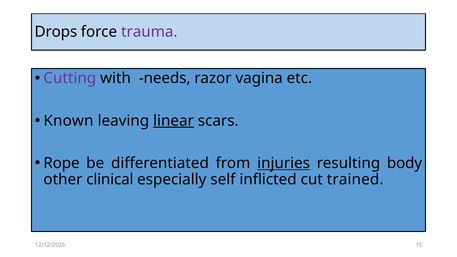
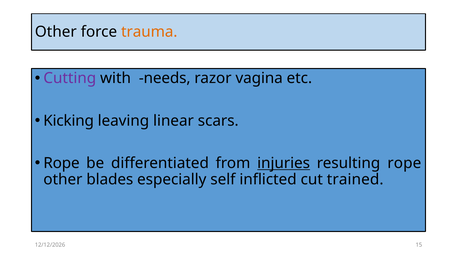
Drops: Drops -> Other (56, 32)
trauma colour: purple -> orange (149, 32)
Known: Known -> Kicking (69, 121)
linear underline: present -> none (173, 121)
resulting body: body -> rope (404, 163)
clinical: clinical -> blades (110, 180)
